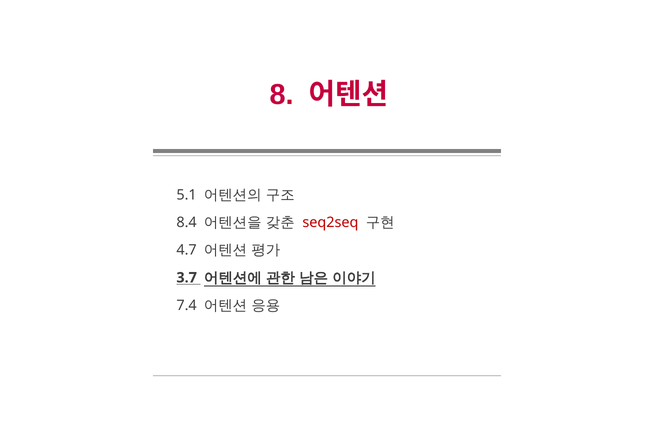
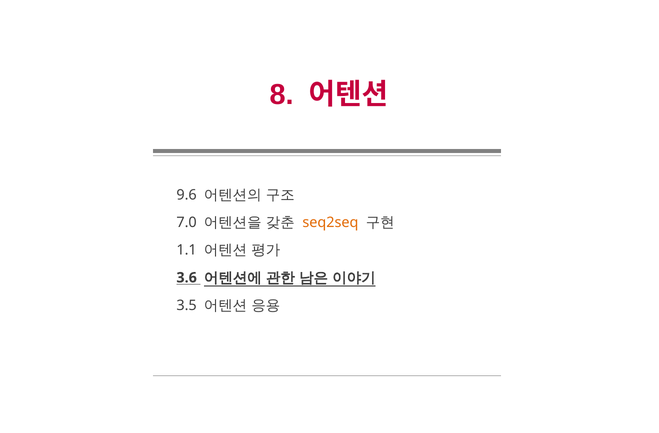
5.1: 5.1 -> 9.6 (187, 195)
8.4: 8.4 -> 7.0 (187, 222)
seq2seq colour: red -> orange (330, 222)
4.7: 4.7 -> 1.1 (187, 250)
3.7: 3.7 -> 3.6 (187, 278)
7.4: 7.4 -> 3.5 (187, 305)
